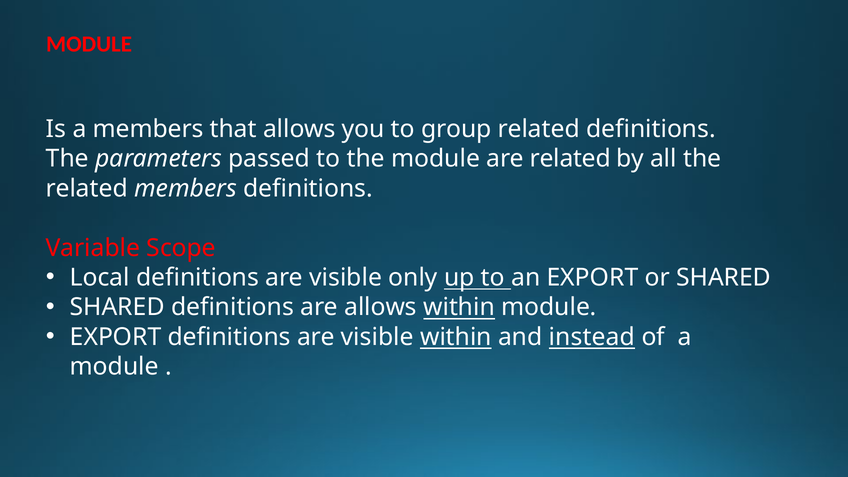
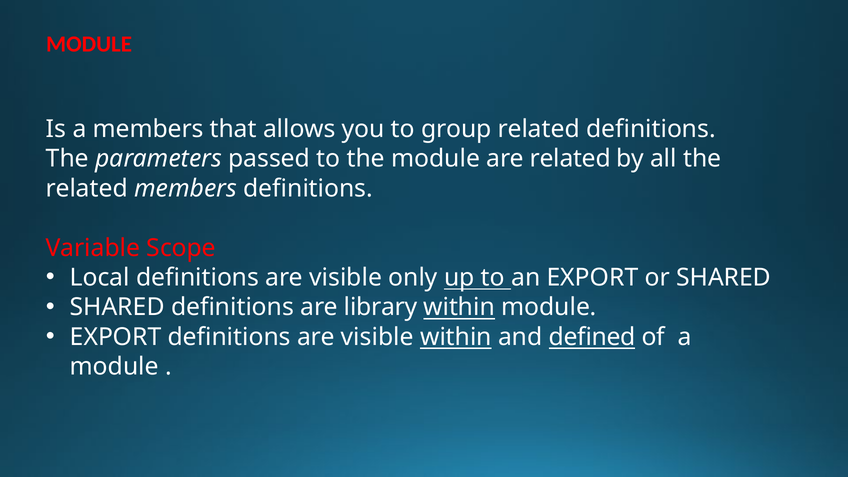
are allows: allows -> library (381, 307)
instead: instead -> defined (592, 337)
